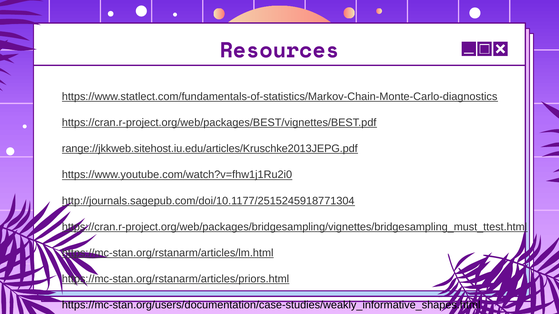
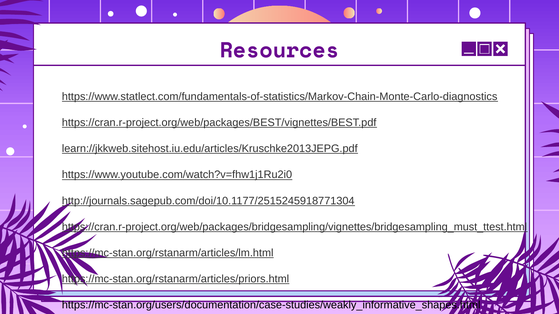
range://jkkweb.sitehost.iu.edu/articles/Kruschke2013JEPG.pdf: range://jkkweb.sitehost.iu.edu/articles/Kruschke2013JEPG.pdf -> learn://jkkweb.sitehost.iu.edu/articles/Kruschke2013JEPG.pdf (210, 149)
